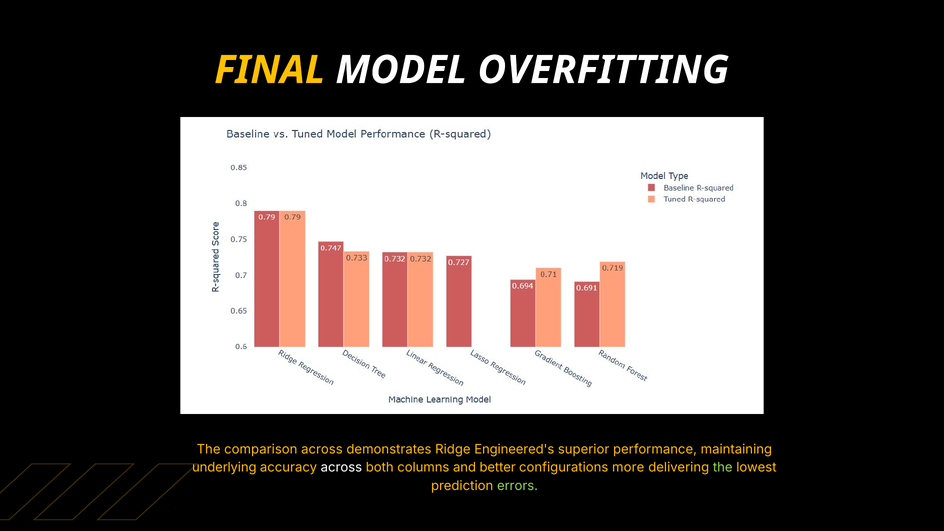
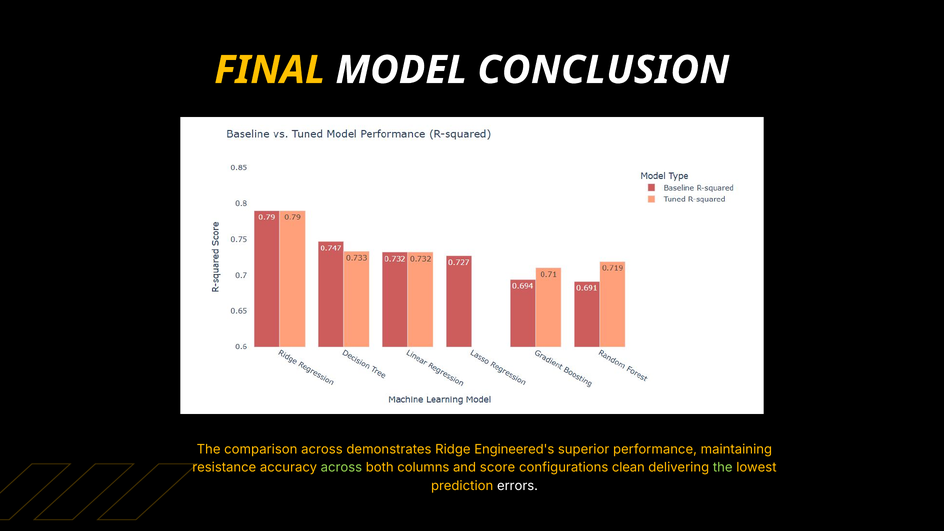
OVERFITTING: OVERFITTING -> CONCLUSION (603, 70)
underlying: underlying -> resistance (224, 468)
across colour: white -> light green (341, 468)
better: better -> score (498, 468)
more: more -> clean (628, 468)
errors colour: light green -> white (518, 486)
